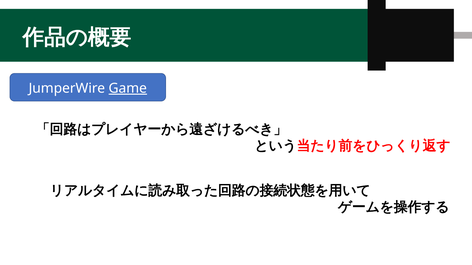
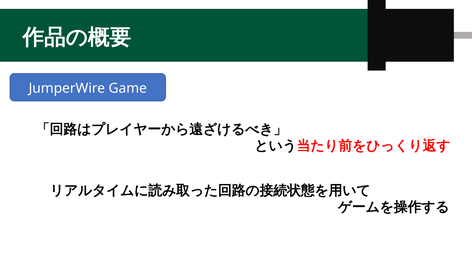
Game underline: present -> none (128, 88)
